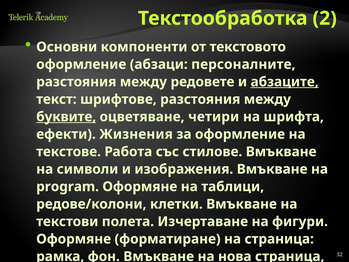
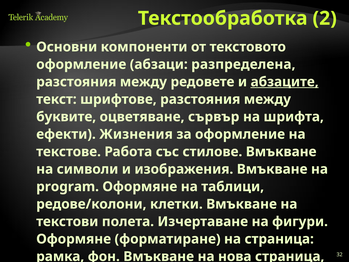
персоналните: персоналните -> разпределена (243, 64)
буквите underline: present -> none (66, 117)
четири: четири -> сървър (214, 117)
